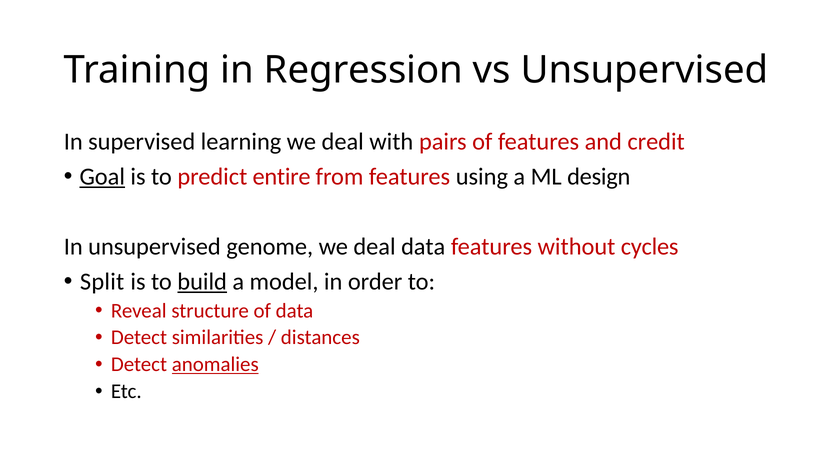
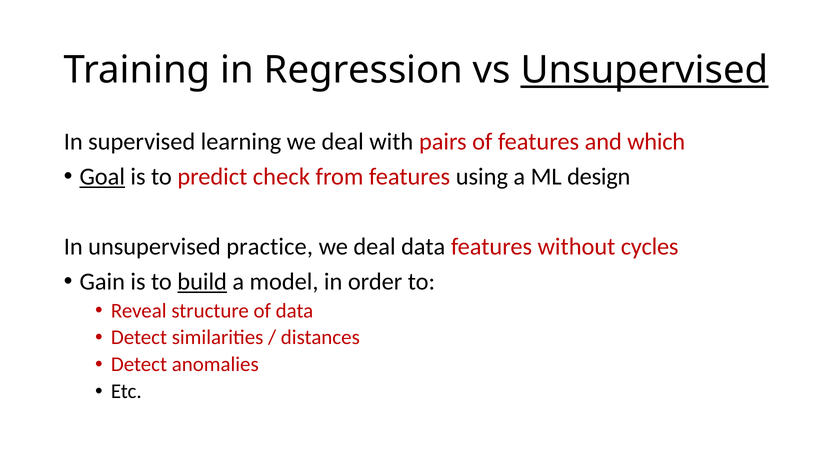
Unsupervised underline: none -> present (645, 70)
credit: credit -> which (656, 141)
entire: entire -> check (281, 177)
genome: genome -> practice (270, 247)
Split: Split -> Gain (102, 282)
anomalies underline: present -> none (215, 364)
